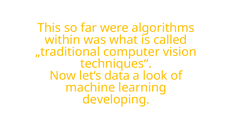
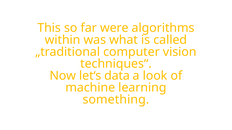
developing: developing -> something (116, 100)
